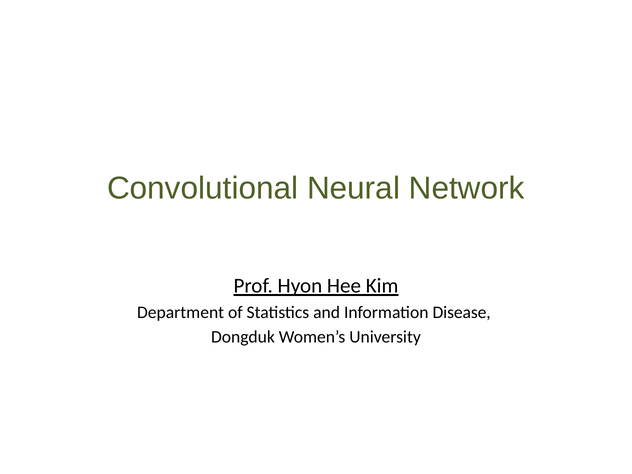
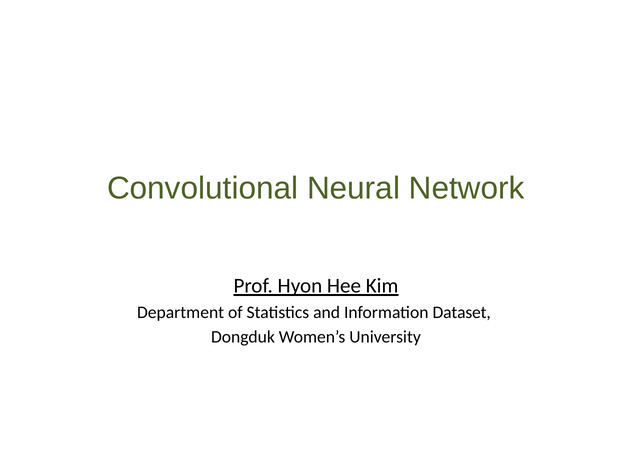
Disease: Disease -> Dataset (462, 312)
